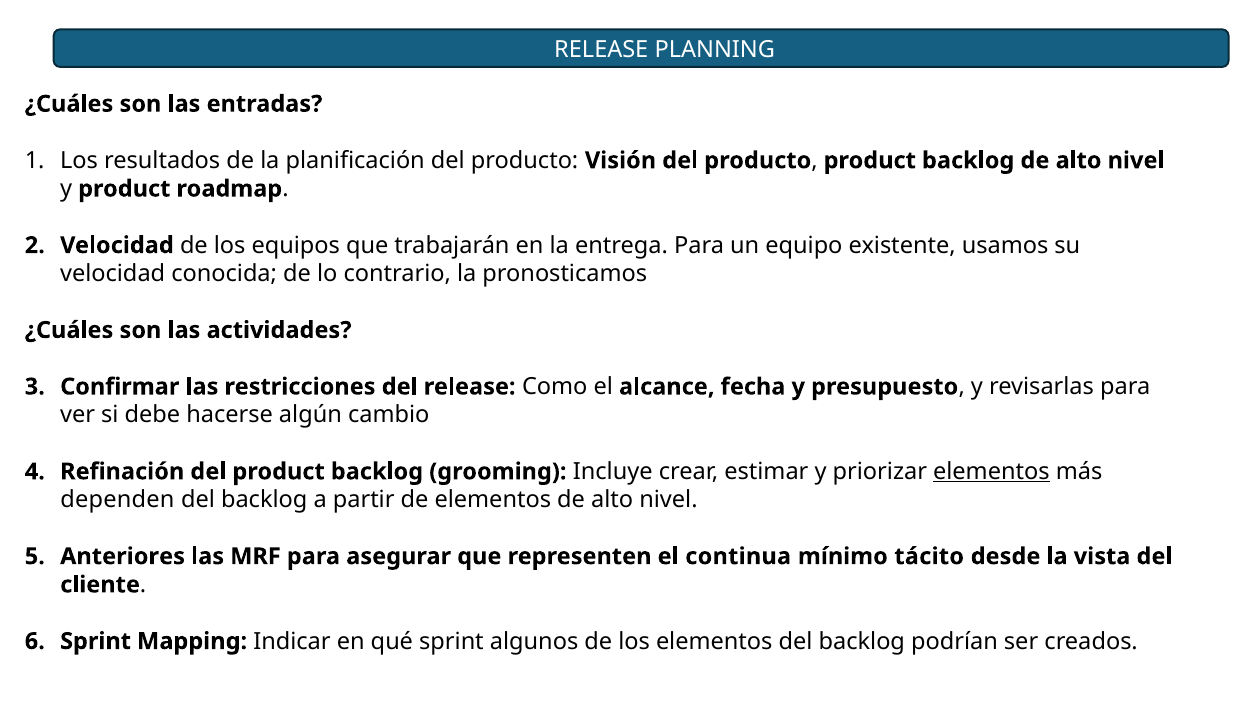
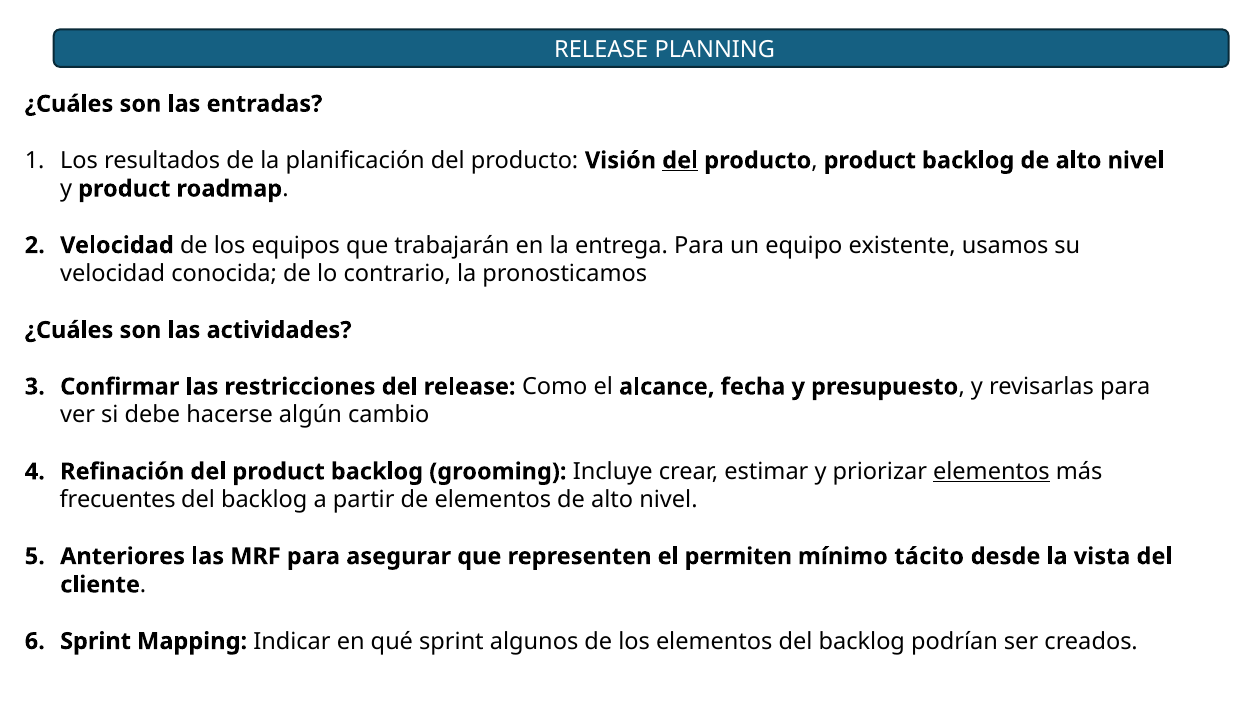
del underline: none -> present (680, 161)
dependen: dependen -> frecuentes (118, 500)
continua: continua -> permiten (738, 556)
